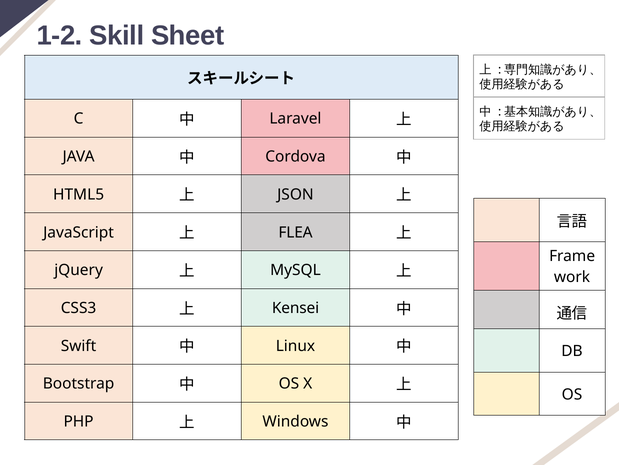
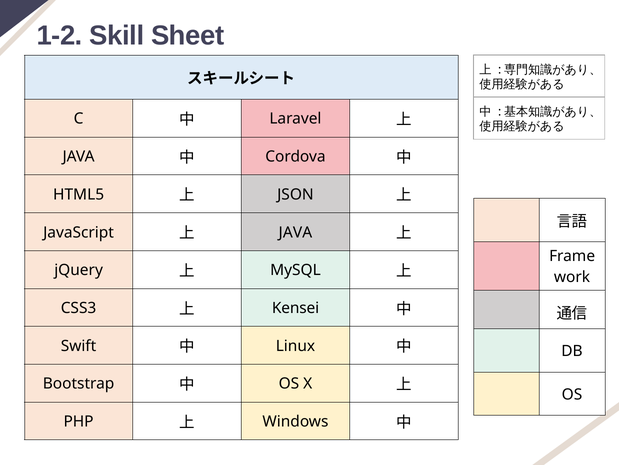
FLEA: FLEA -> JAVA (295, 232)
